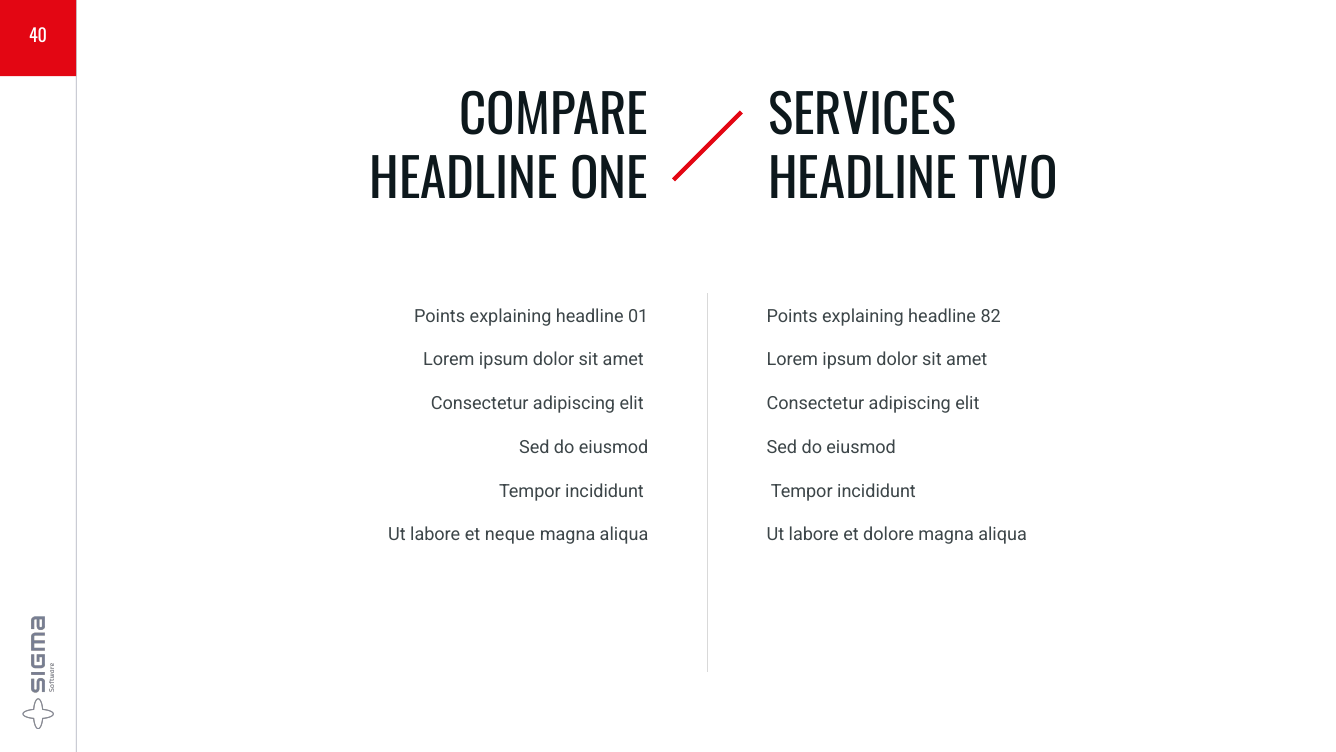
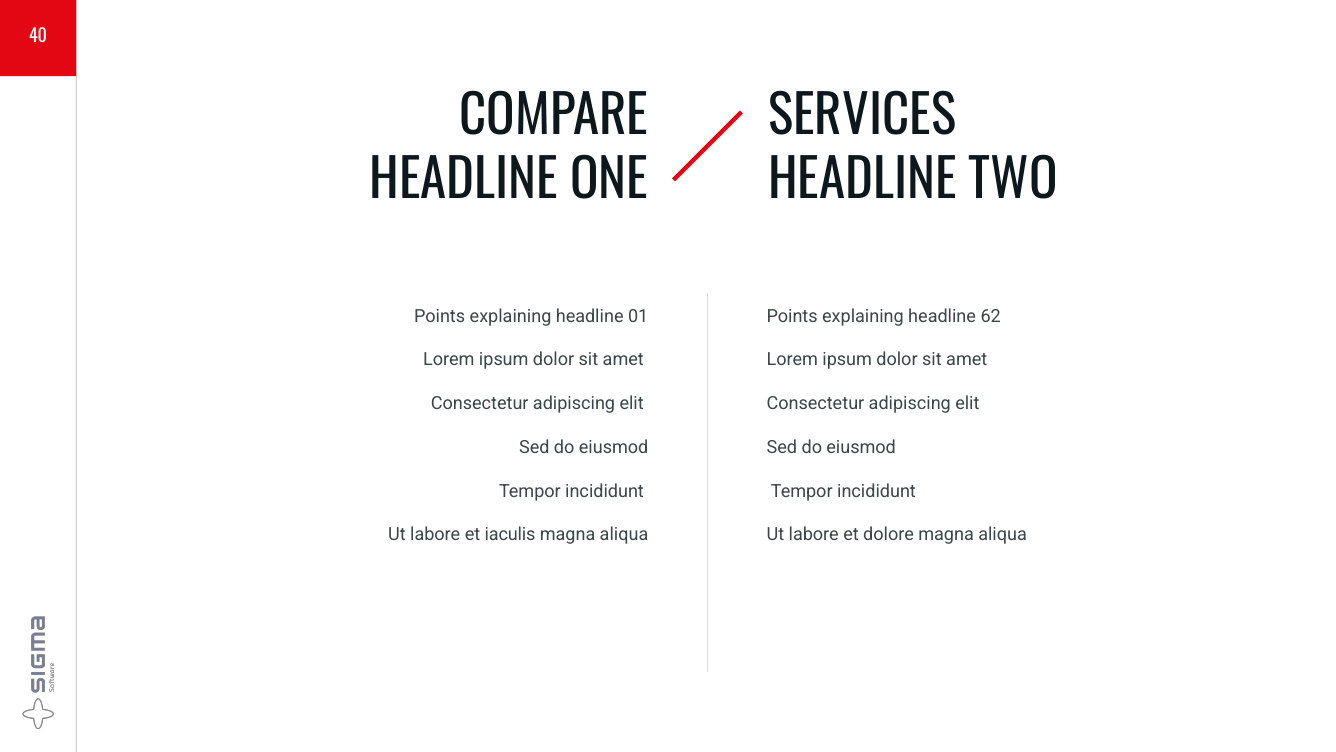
82: 82 -> 62 (991, 316)
neque: neque -> iaculis (510, 534)
